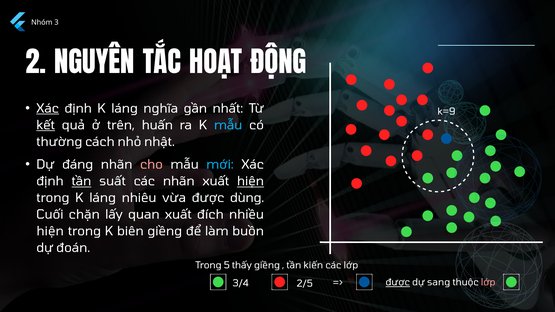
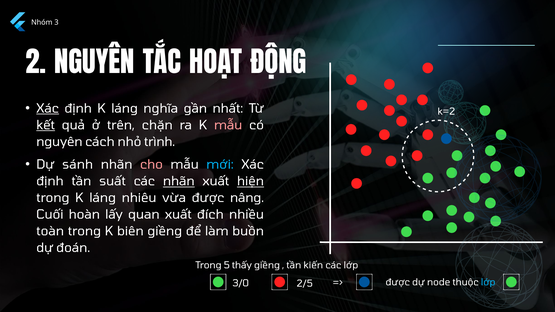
k=9: k=9 -> k=2 (446, 112)
huấn: huấn -> chặn (157, 125)
mẫu colour: light blue -> pink (228, 125)
thường: thường -> nguyên (59, 142)
nhật: nhật -> trình (160, 142)
đáng: đáng -> sánh (78, 165)
tần underline: present -> none (81, 181)
nhãn underline: none -> present (179, 181)
dùng: dùng -> nâng (247, 198)
chặn: chặn -> hoàn (84, 215)
hiện: hiện -> toàn (50, 232)
3/4: 3/4 -> 3/0 (241, 284)
được underline: present -> none (398, 283)
sang: sang -> node (439, 283)
lớp colour: pink -> light blue (488, 283)
